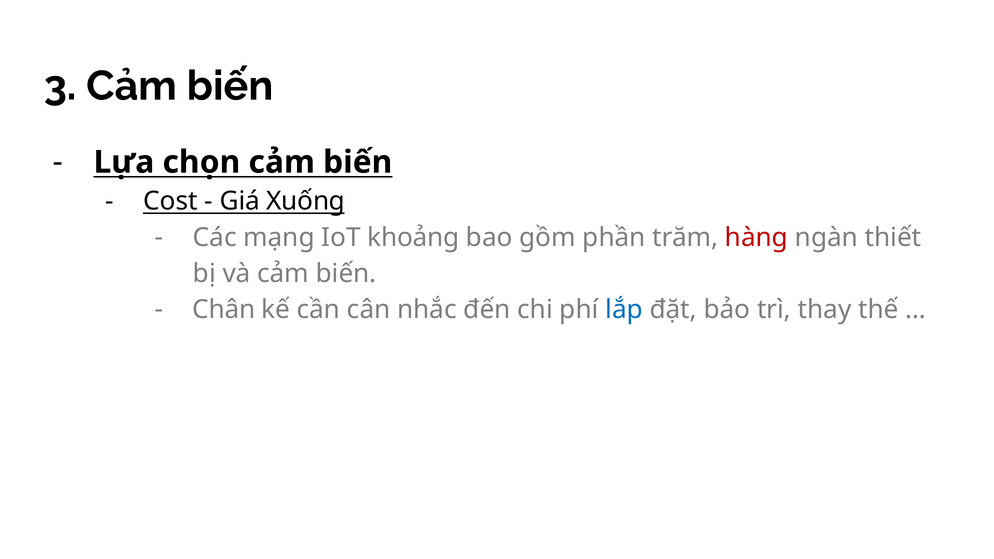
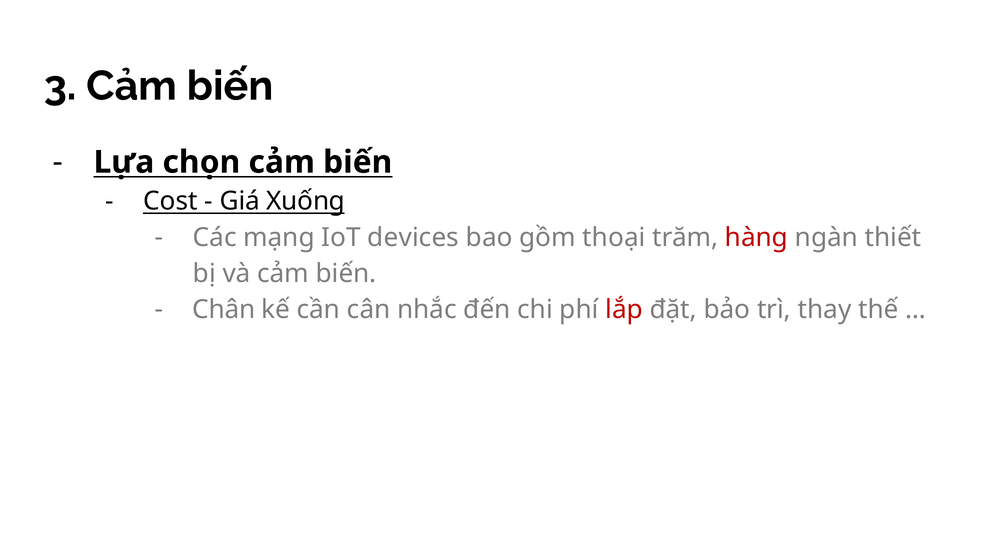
khoảng: khoảng -> devices (413, 237)
phần: phần -> thoại (614, 237)
lắp colour: blue -> red (624, 310)
